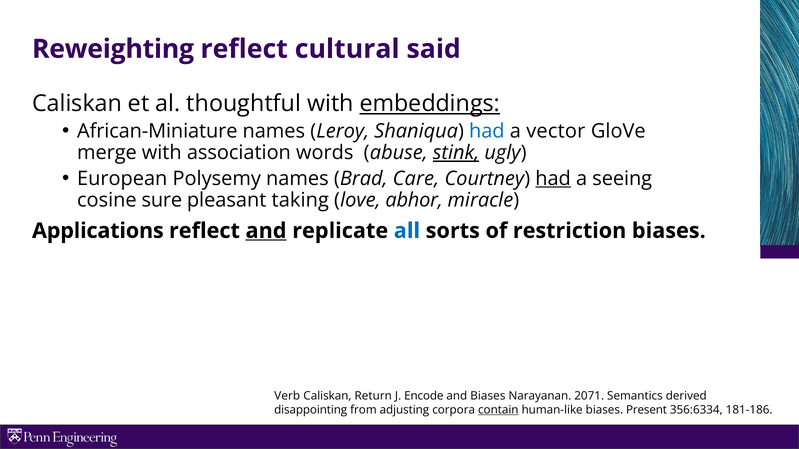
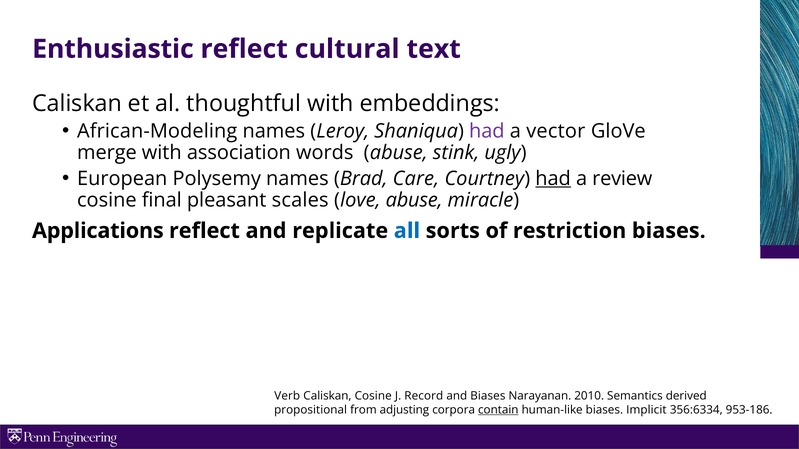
Reweighting: Reweighting -> Enthusiastic (113, 49)
said: said -> text (434, 49)
embeddings underline: present -> none (430, 104)
African-Miniature: African-Miniature -> African-Modeling (157, 131)
had colour: blue -> purple (487, 131)
stink underline: present -> none (456, 153)
seeing: seeing -> review (622, 179)
sure: sure -> final (162, 200)
taking: taking -> scales (300, 200)
love abhor: abhor -> abuse (414, 200)
and underline: present -> none (266, 231)
Caliskan Return: Return -> Cosine (373, 396)
Encode: Encode -> Record (424, 396)
2071: 2071 -> 2010 (589, 396)
disappointing: disappointing -> propositional (311, 410)
Present: Present -> Implicit (646, 410)
181-186: 181-186 -> 953-186 (749, 410)
